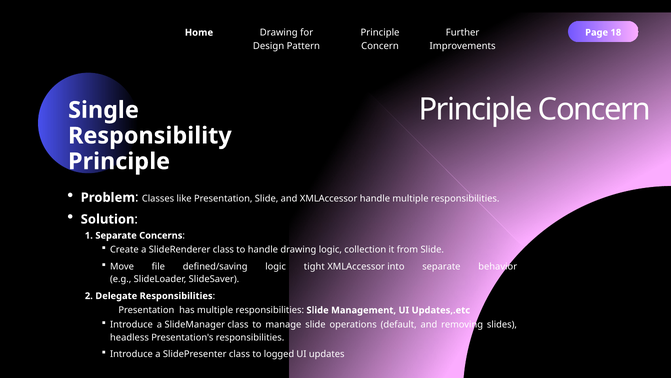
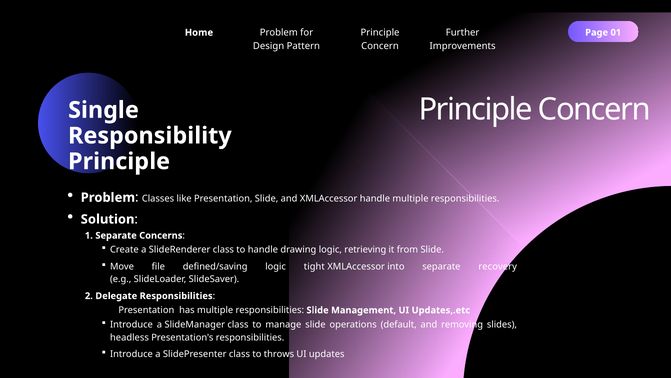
18: 18 -> 01 (616, 32)
Home Drawing: Drawing -> Problem (279, 33)
collection: collection -> retrieving (365, 249)
behavior: behavior -> recovery (498, 266)
logged: logged -> throws (279, 354)
